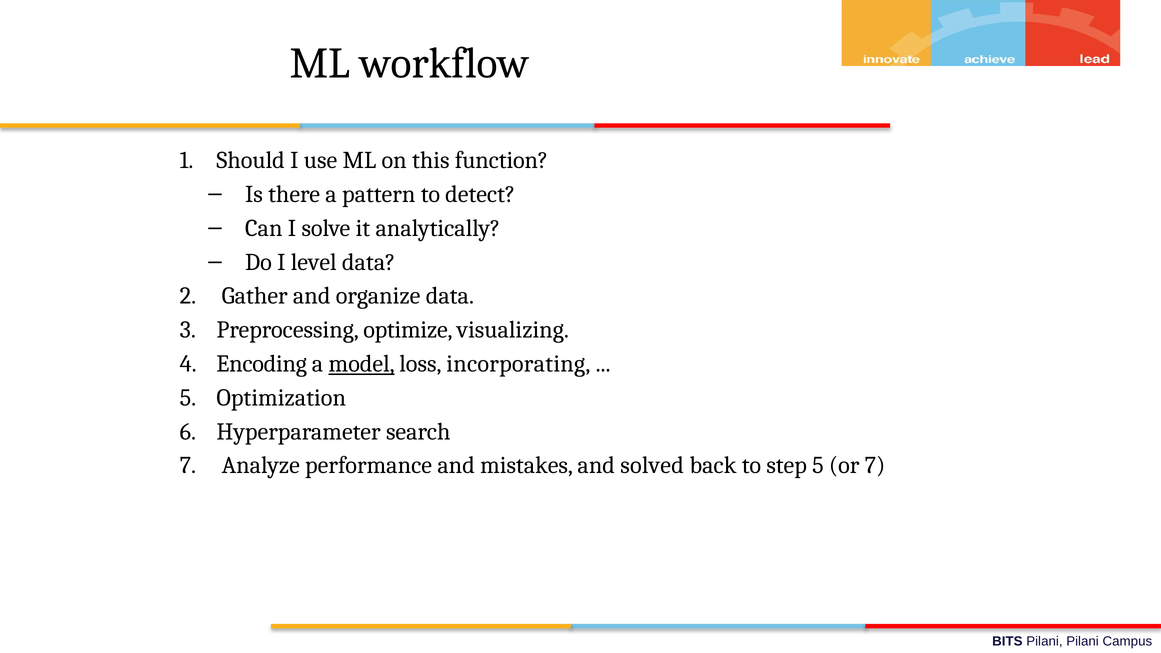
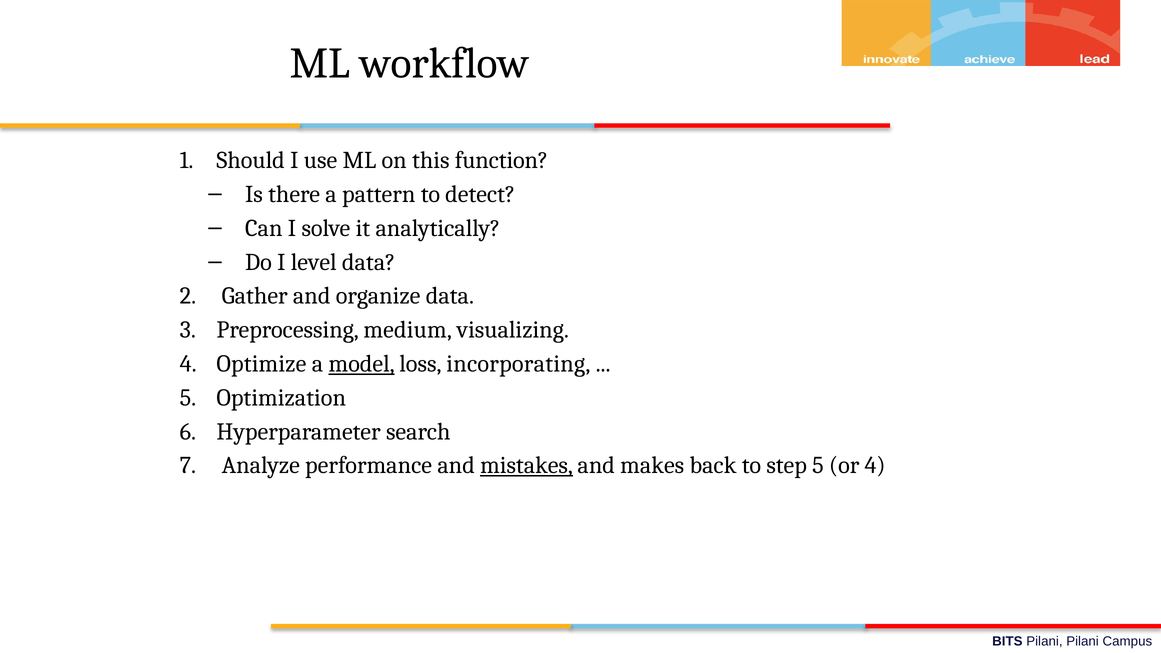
optimize: optimize -> medium (408, 330)
Encoding: Encoding -> Optimize (261, 364)
mistakes underline: none -> present (527, 466)
solved: solved -> makes (652, 466)
or 7: 7 -> 4 (875, 466)
